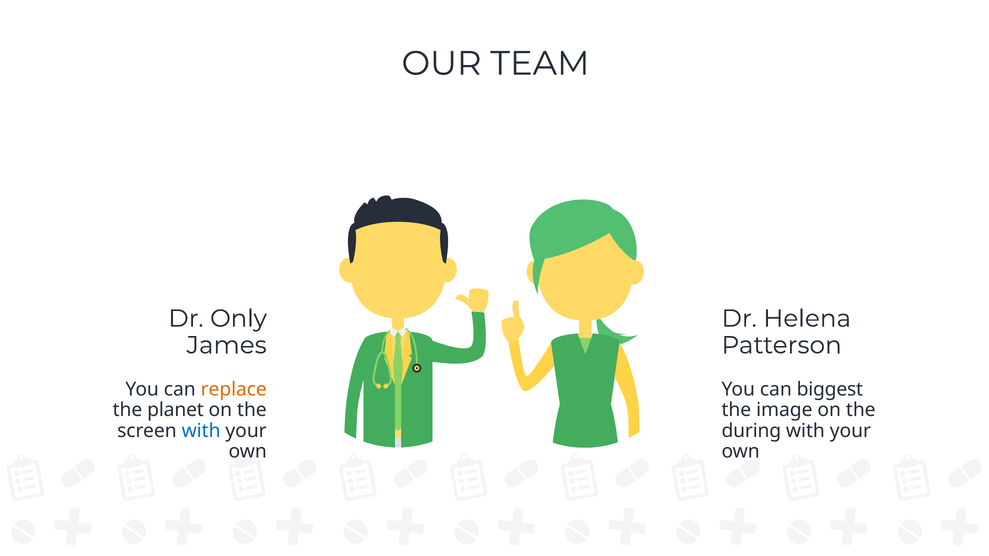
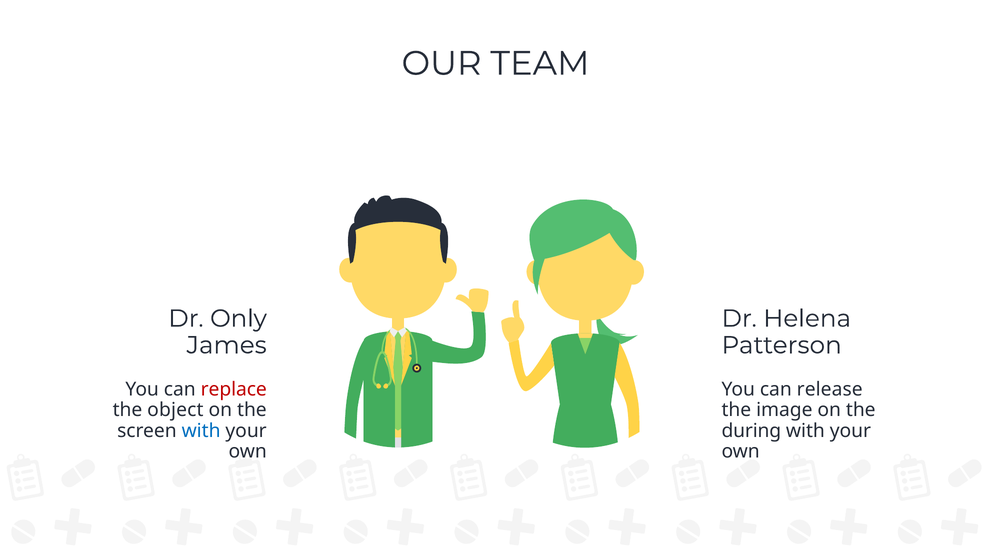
replace colour: orange -> red (234, 389)
biggest: biggest -> release (830, 389)
planet: planet -> object (175, 410)
